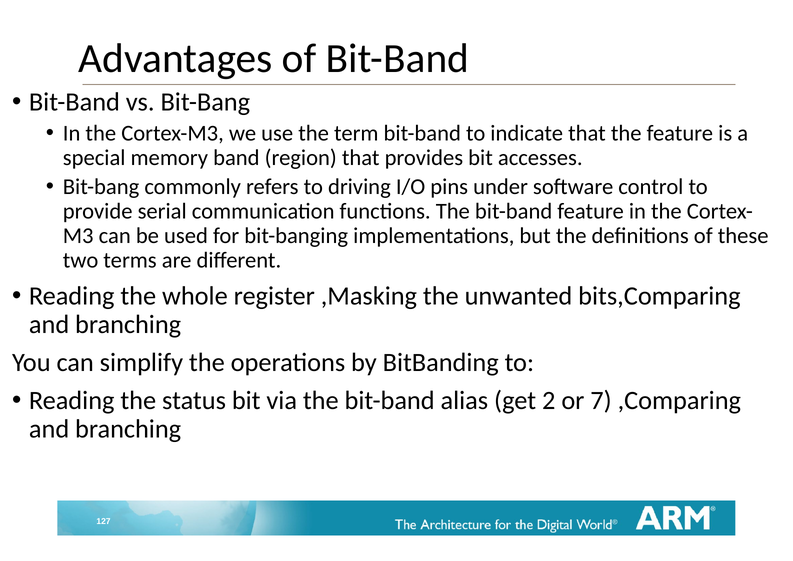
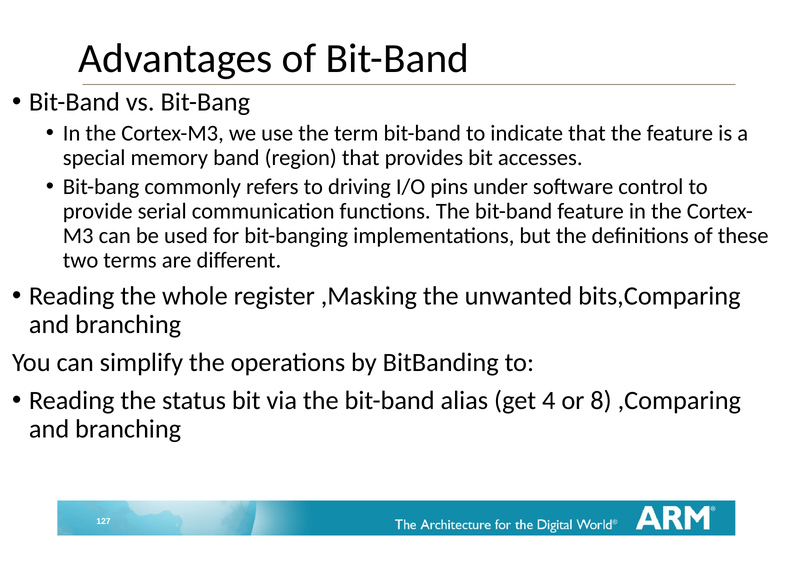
2: 2 -> 4 (549, 400)
7: 7 -> 8 (601, 400)
